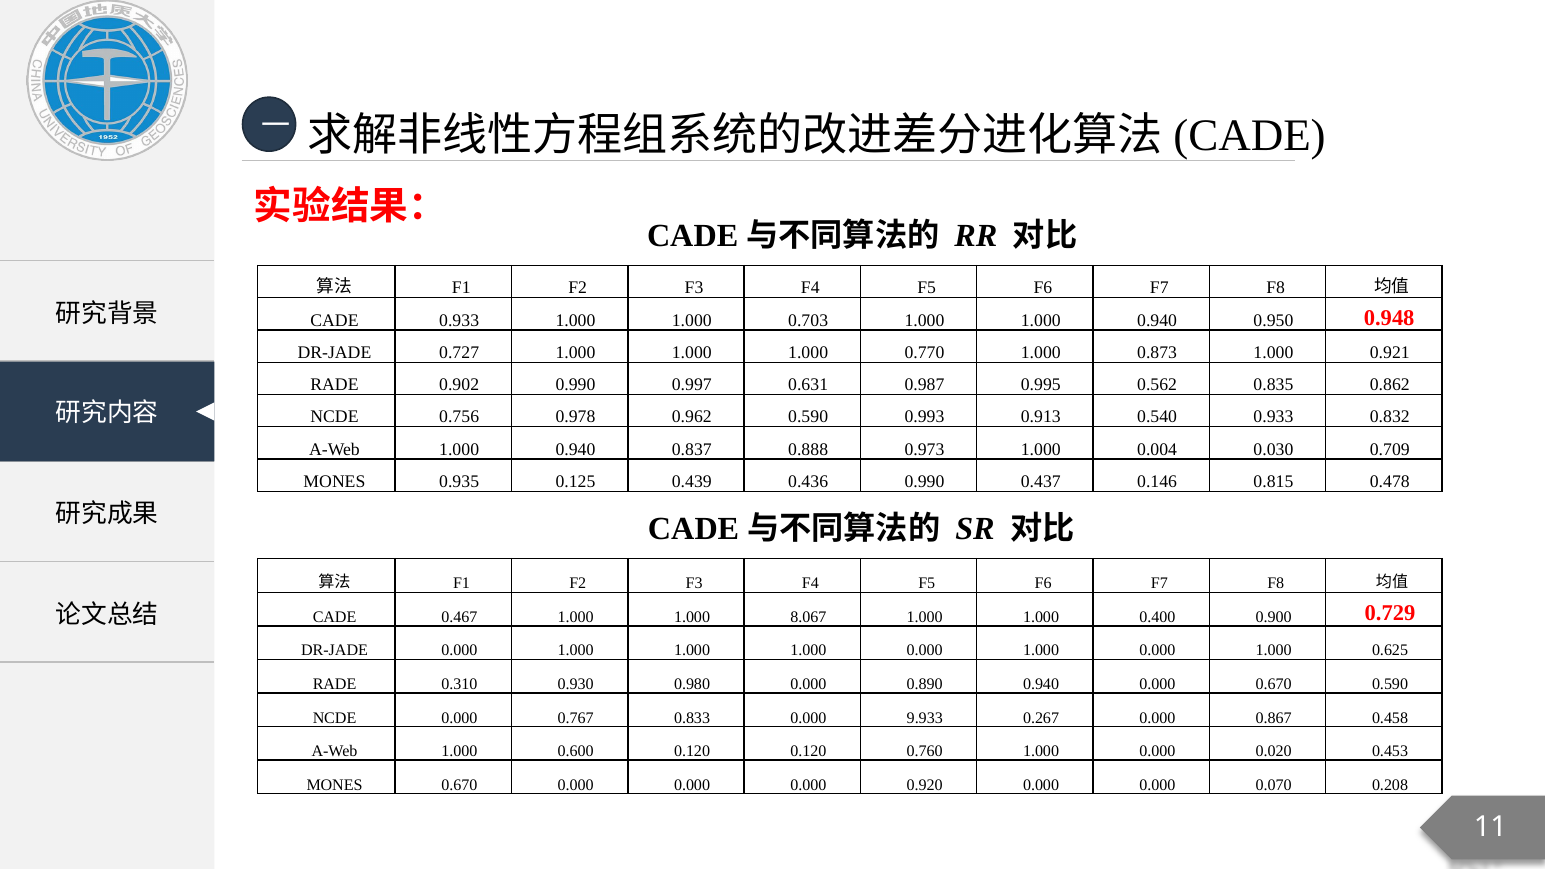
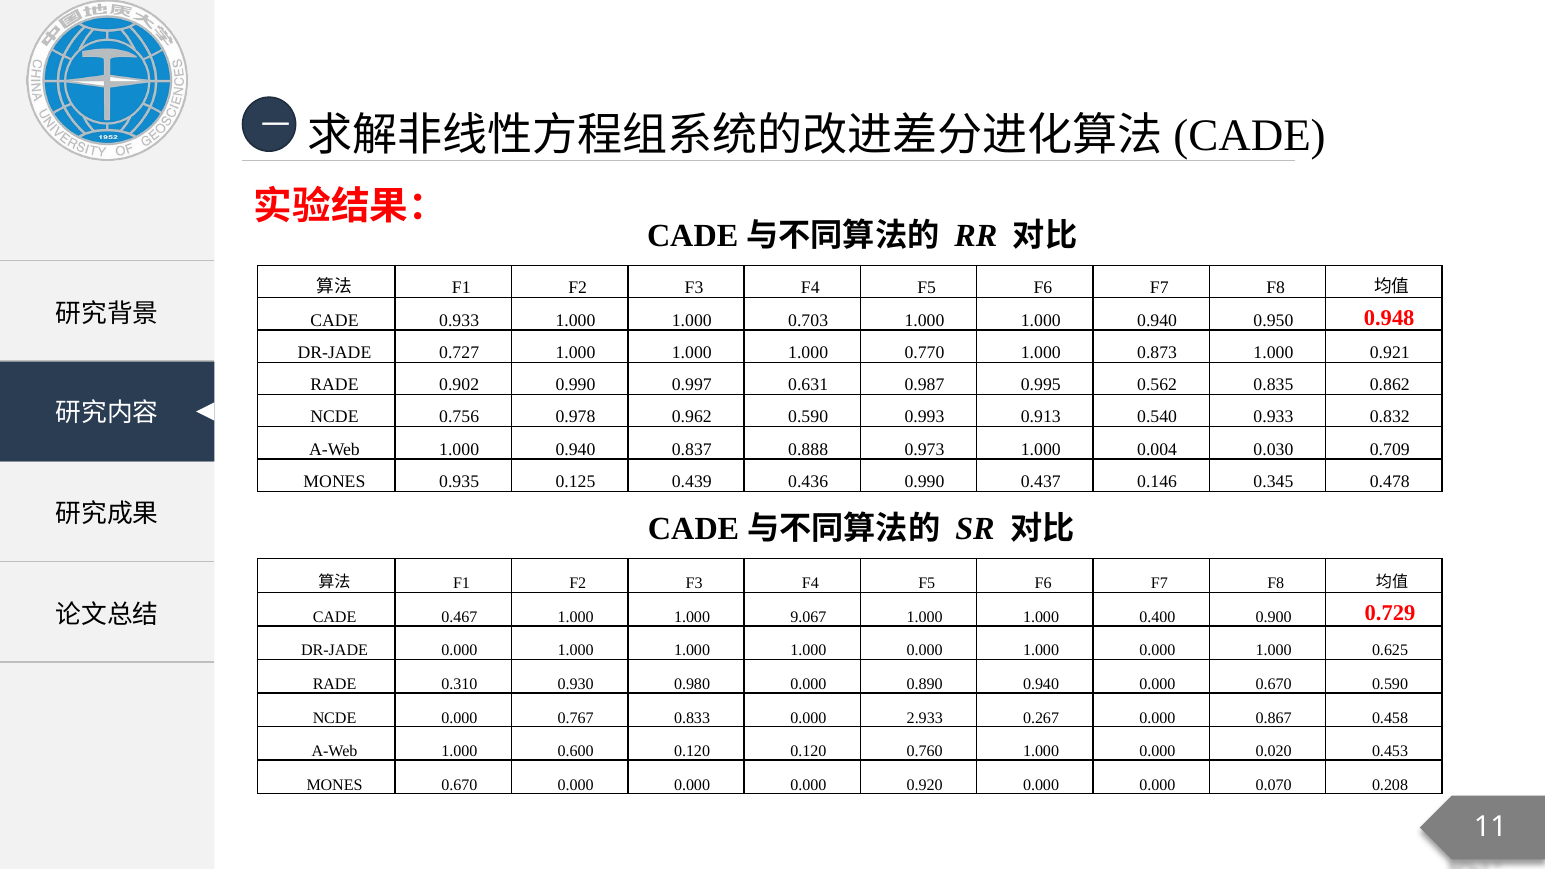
0.815: 0.815 -> 0.345 (1273, 482)
8.067: 8.067 -> 9.067 (808, 617)
9.933: 9.933 -> 2.933 (925, 718)
